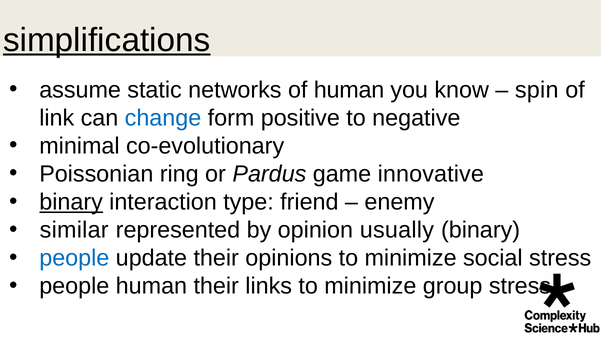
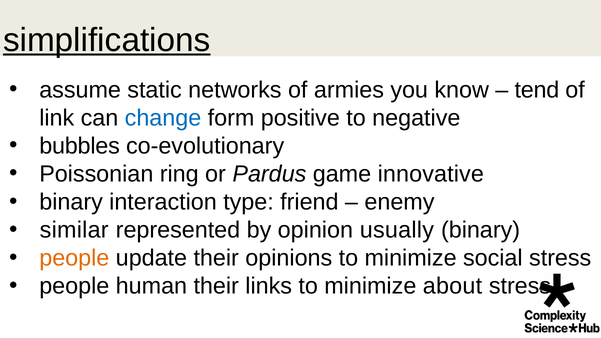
of human: human -> armies (349, 90)
spin: spin -> tend (537, 90)
minimal: minimal -> bubbles (80, 146)
binary underline: present -> none (71, 202)
people colour: blue -> orange (74, 258)
group: group -> about (452, 286)
